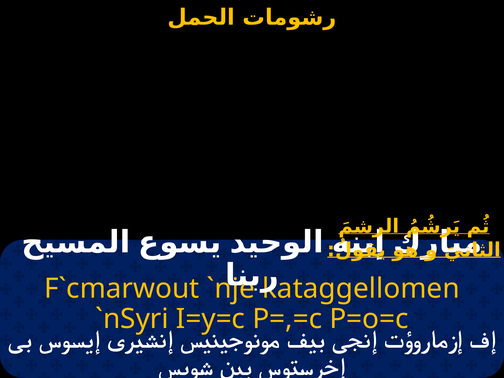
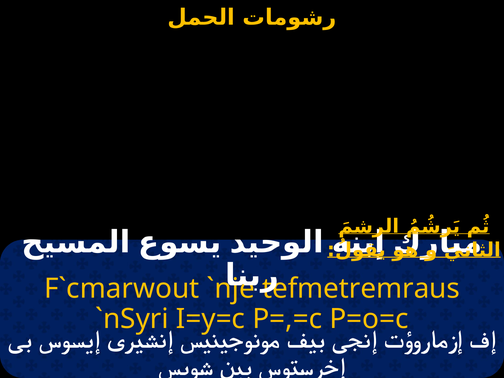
kataggellomen: kataggellomen -> tefmetremraus (361, 289)
